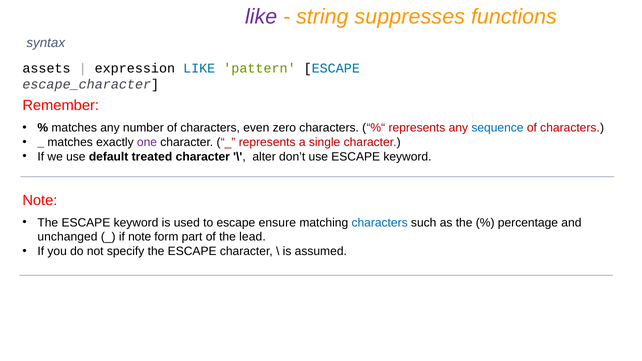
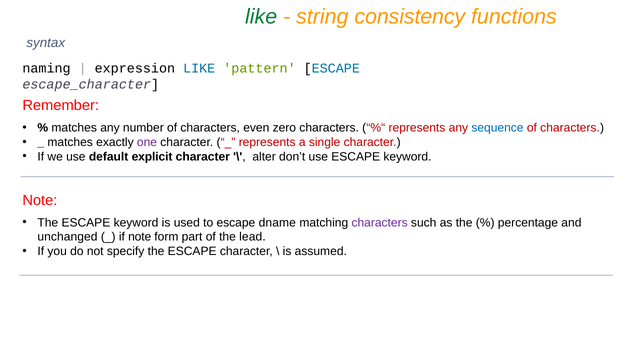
like colour: purple -> green (261, 17)
suppresses: suppresses -> consistency (410, 17)
assets: assets -> naming (47, 68)
treated: treated -> explicit (152, 157)
ensure: ensure -> dname (277, 223)
characters colour: blue -> purple (380, 223)
